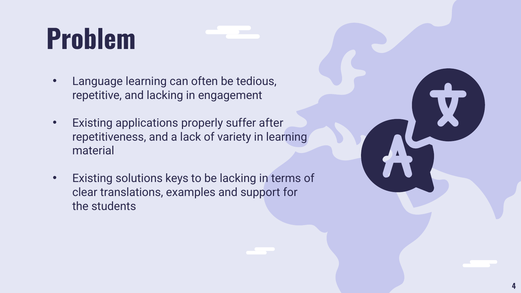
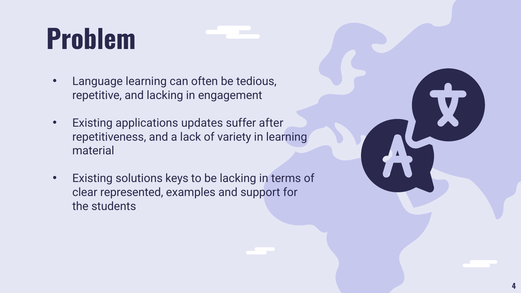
properly: properly -> updates (202, 123)
translations: translations -> represented (132, 192)
